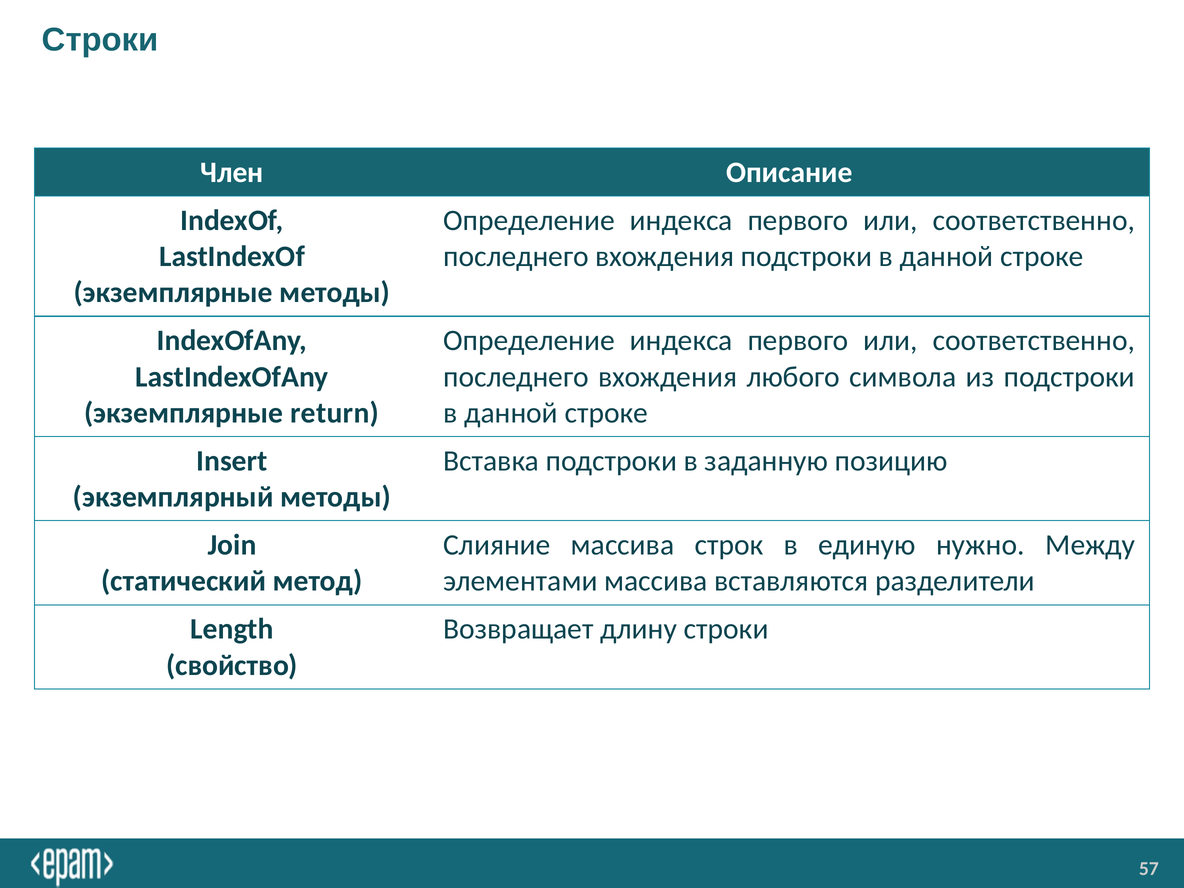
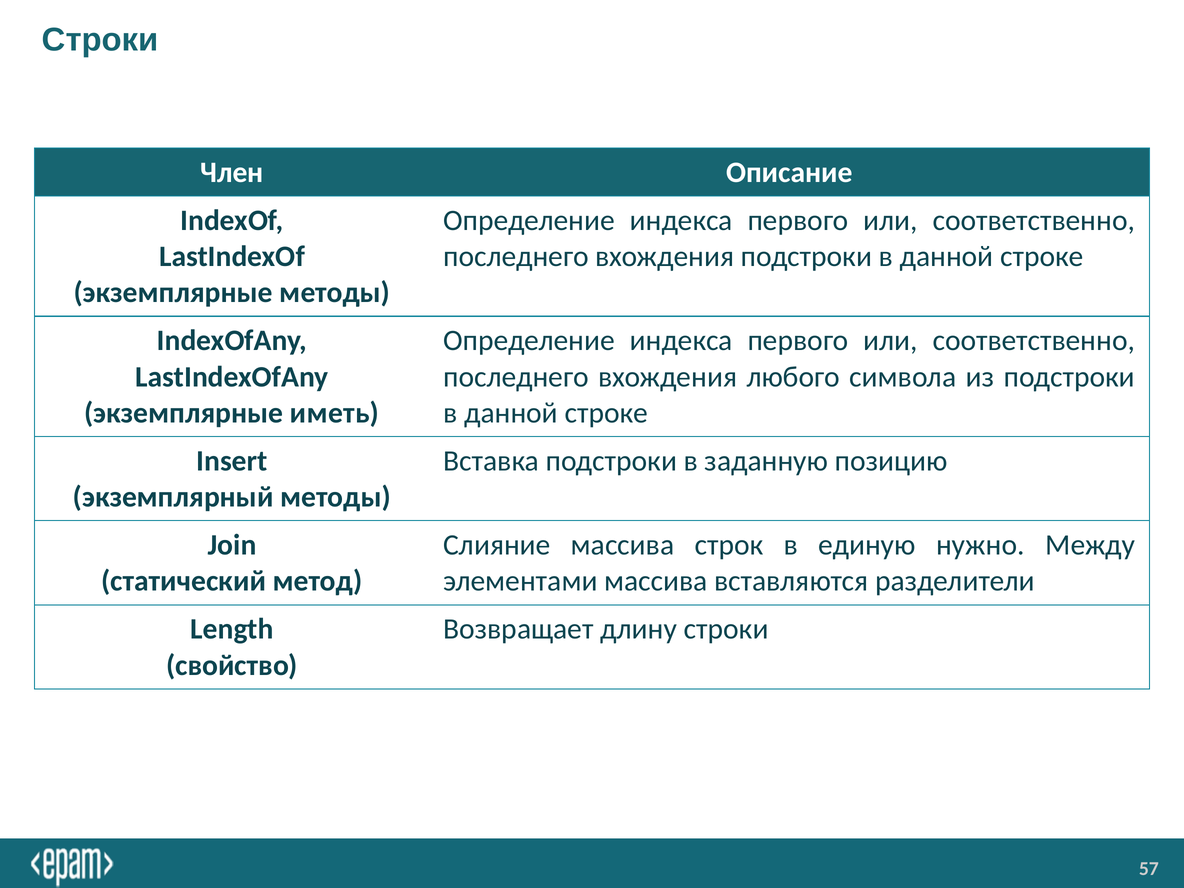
return: return -> иметь (335, 413)
